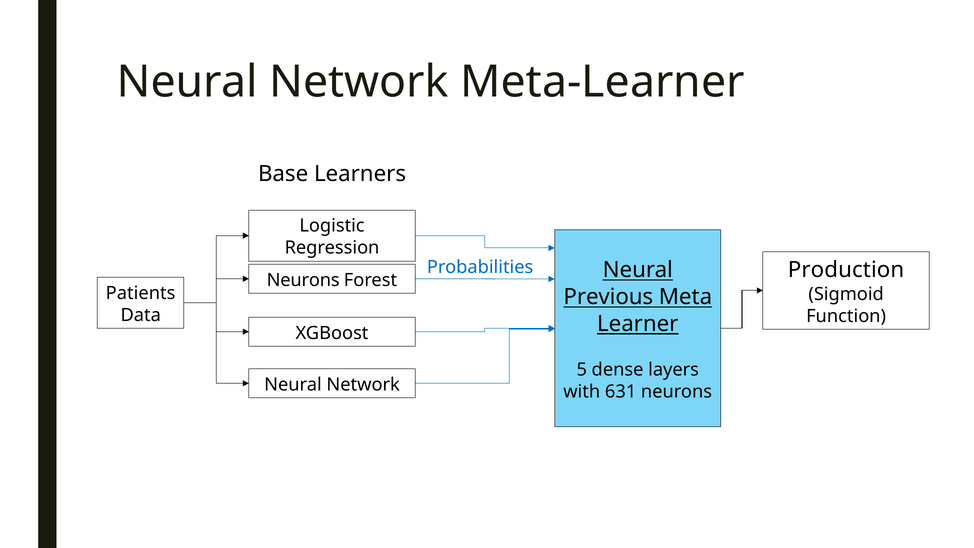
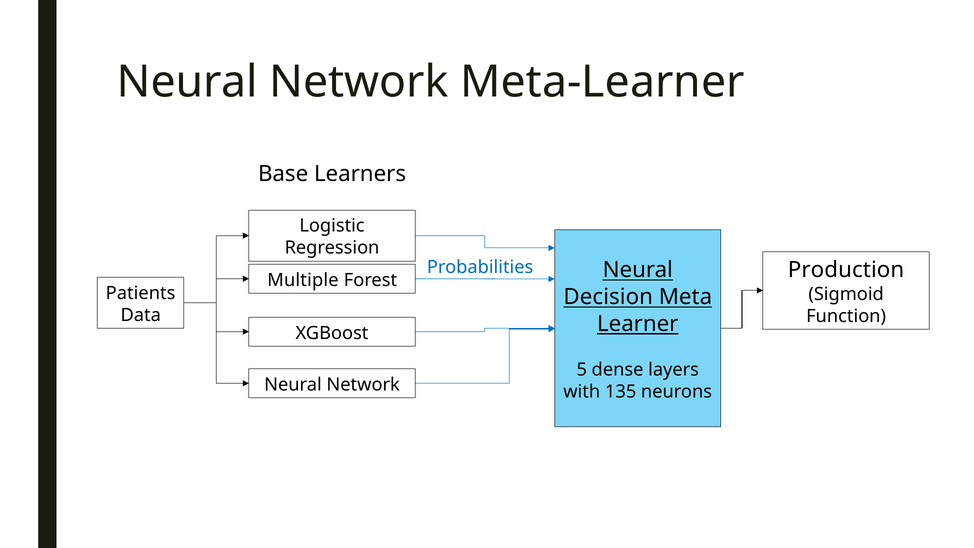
Neurons: Neurons -> Multiple (303, 280)
Previous: Previous -> Decision (608, 297)
631: 631 -> 135 (621, 391)
